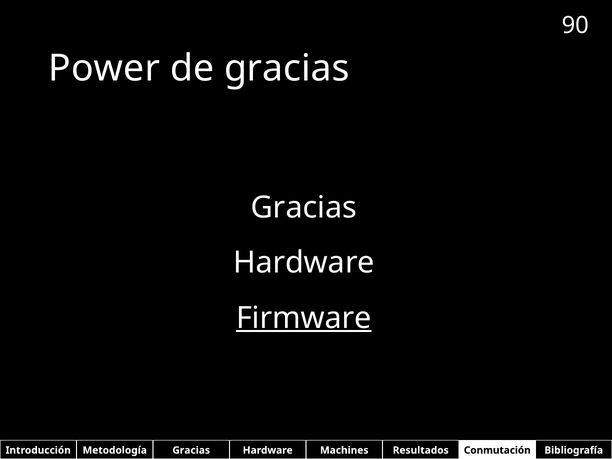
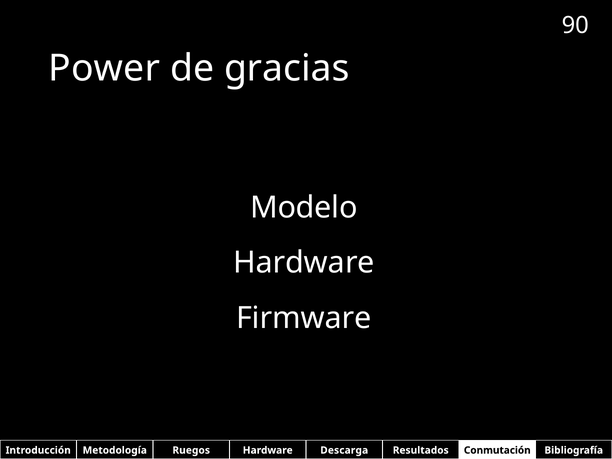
Gracias: Gracias -> Modelo (304, 208)
Firmware underline: present -> none (304, 318)
Metodología Gracias: Gracias -> Ruegos (191, 450)
Machines: Machines -> Descarga (344, 450)
